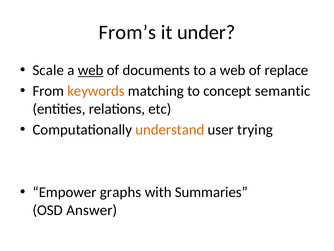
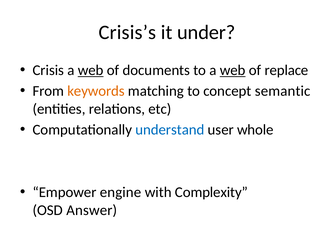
From’s: From’s -> Crisis’s (127, 32)
Scale: Scale -> Crisis (48, 70)
web underline: none -> present (233, 70)
understand colour: orange -> blue (170, 130)
trying: trying -> whole (255, 130)
graphs: graphs -> engine (121, 192)
Summaries: Summaries -> Complexity (211, 192)
